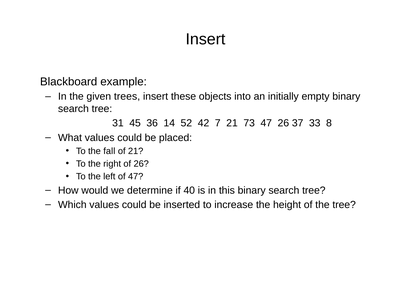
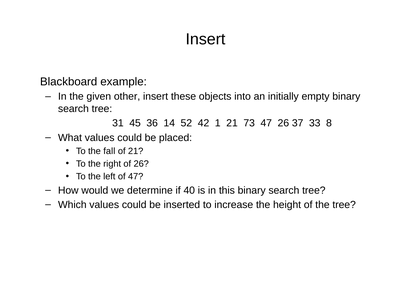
trees: trees -> other (127, 97)
7: 7 -> 1 (218, 123)
